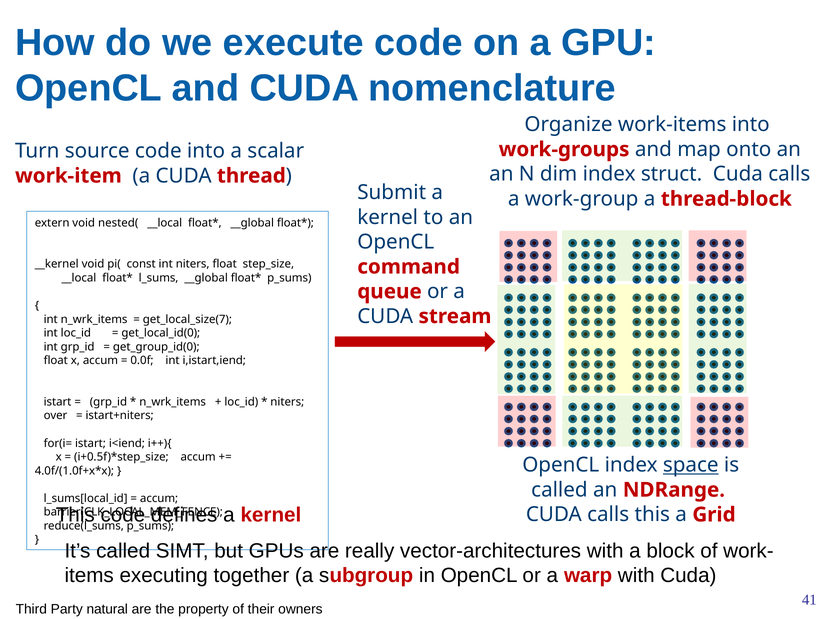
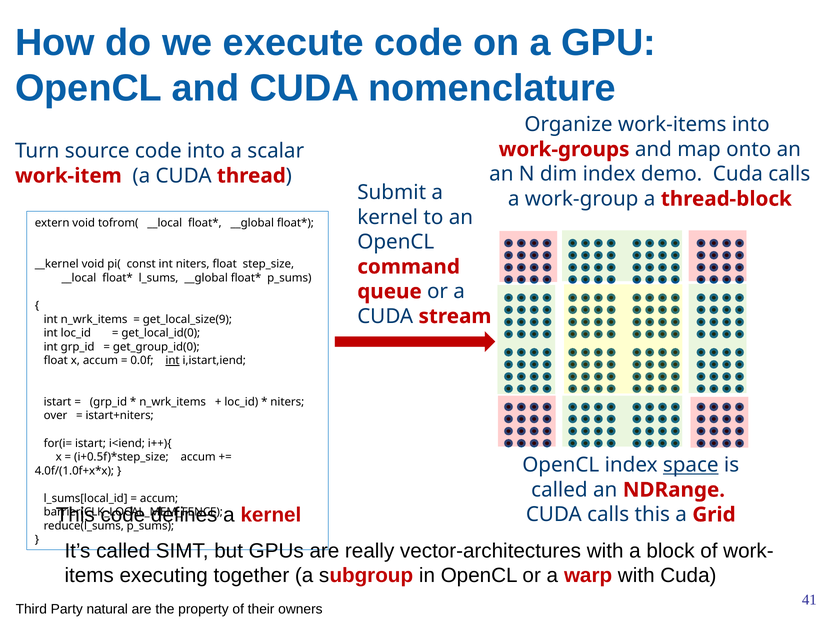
struct: struct -> demo (672, 174)
nested(: nested( -> tofrom( (118, 223)
get_local_size(7: get_local_size(7 -> get_local_size(9 (187, 319)
int underline: none -> present (173, 361)
